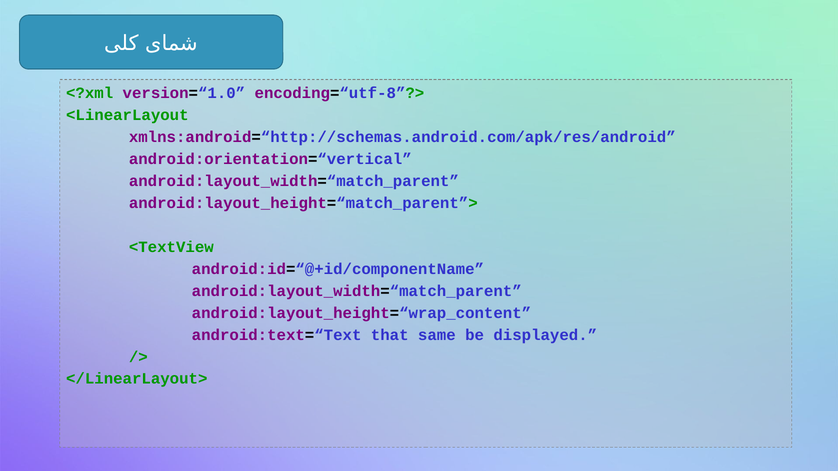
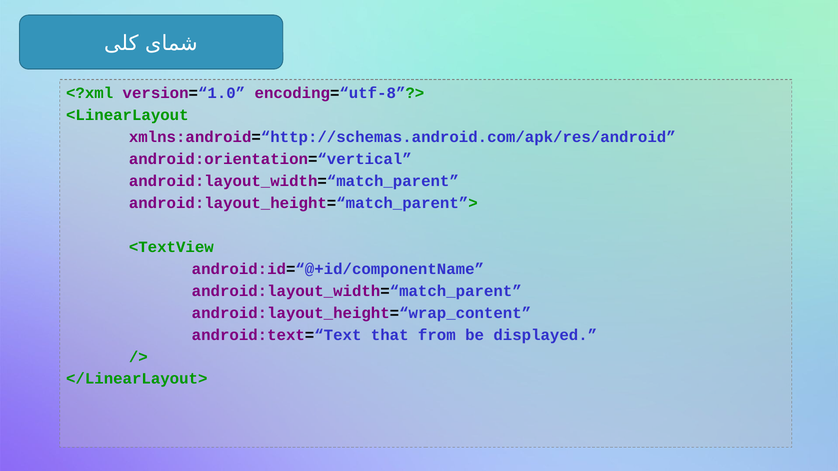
same: same -> from (437, 335)
